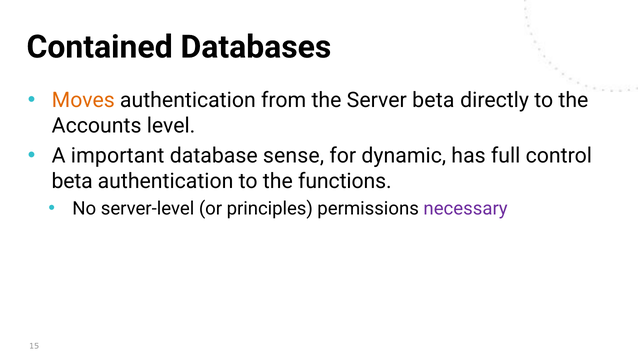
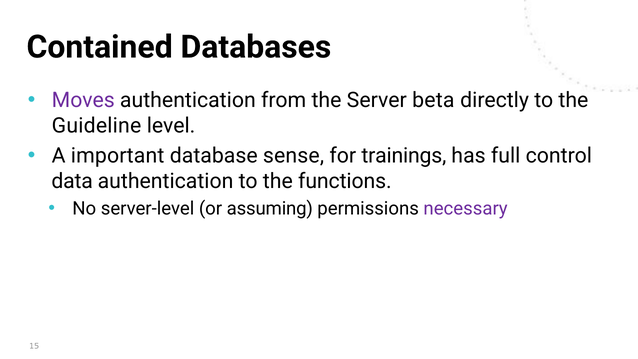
Moves colour: orange -> purple (83, 100)
Accounts: Accounts -> Guideline (97, 126)
dynamic: dynamic -> trainings (404, 156)
beta: beta -> data (72, 181)
principles: principles -> assuming (270, 209)
